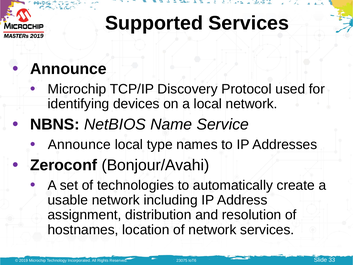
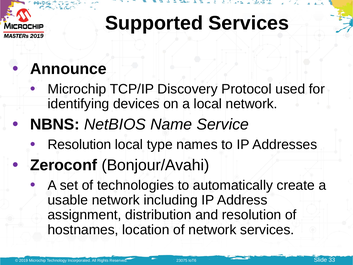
Announce: Announce -> Resolution (79, 144)
